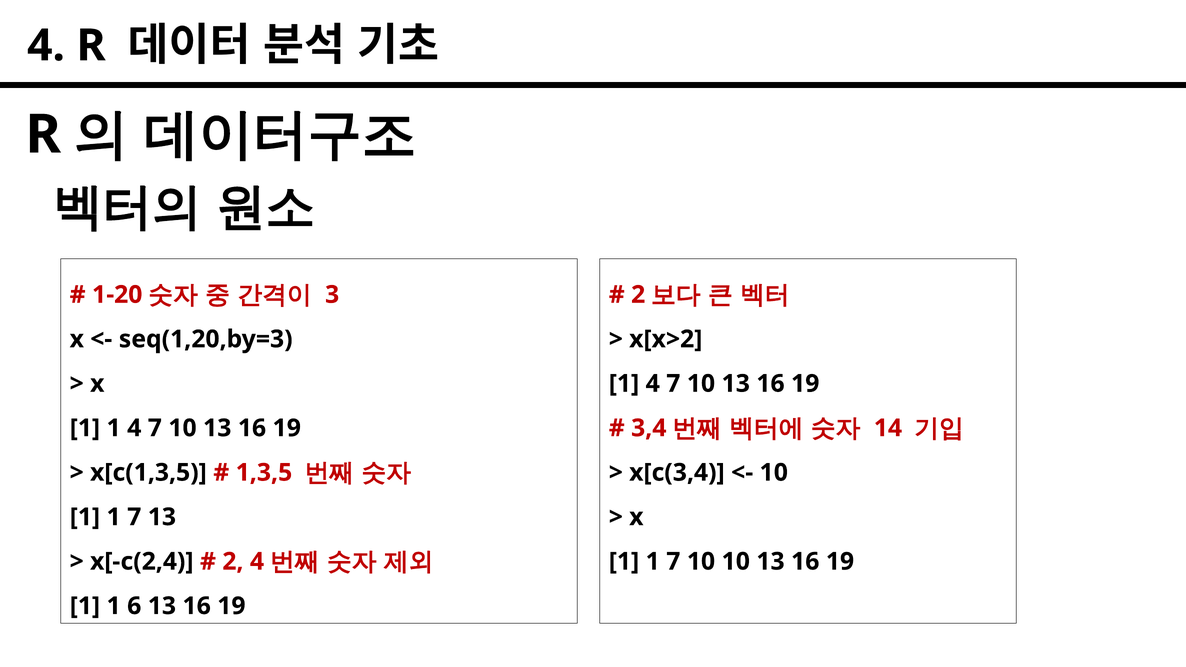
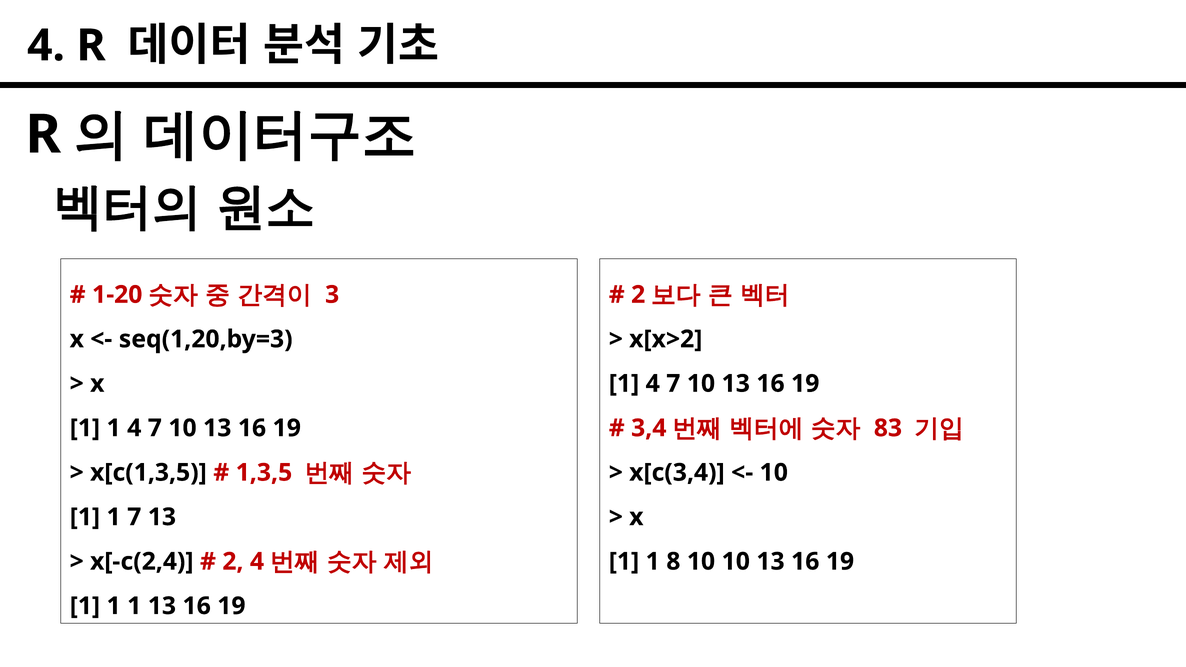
14: 14 -> 83 (888, 428)
7: 7 -> 8 (673, 562)
1 1 6: 6 -> 1 (134, 606)
